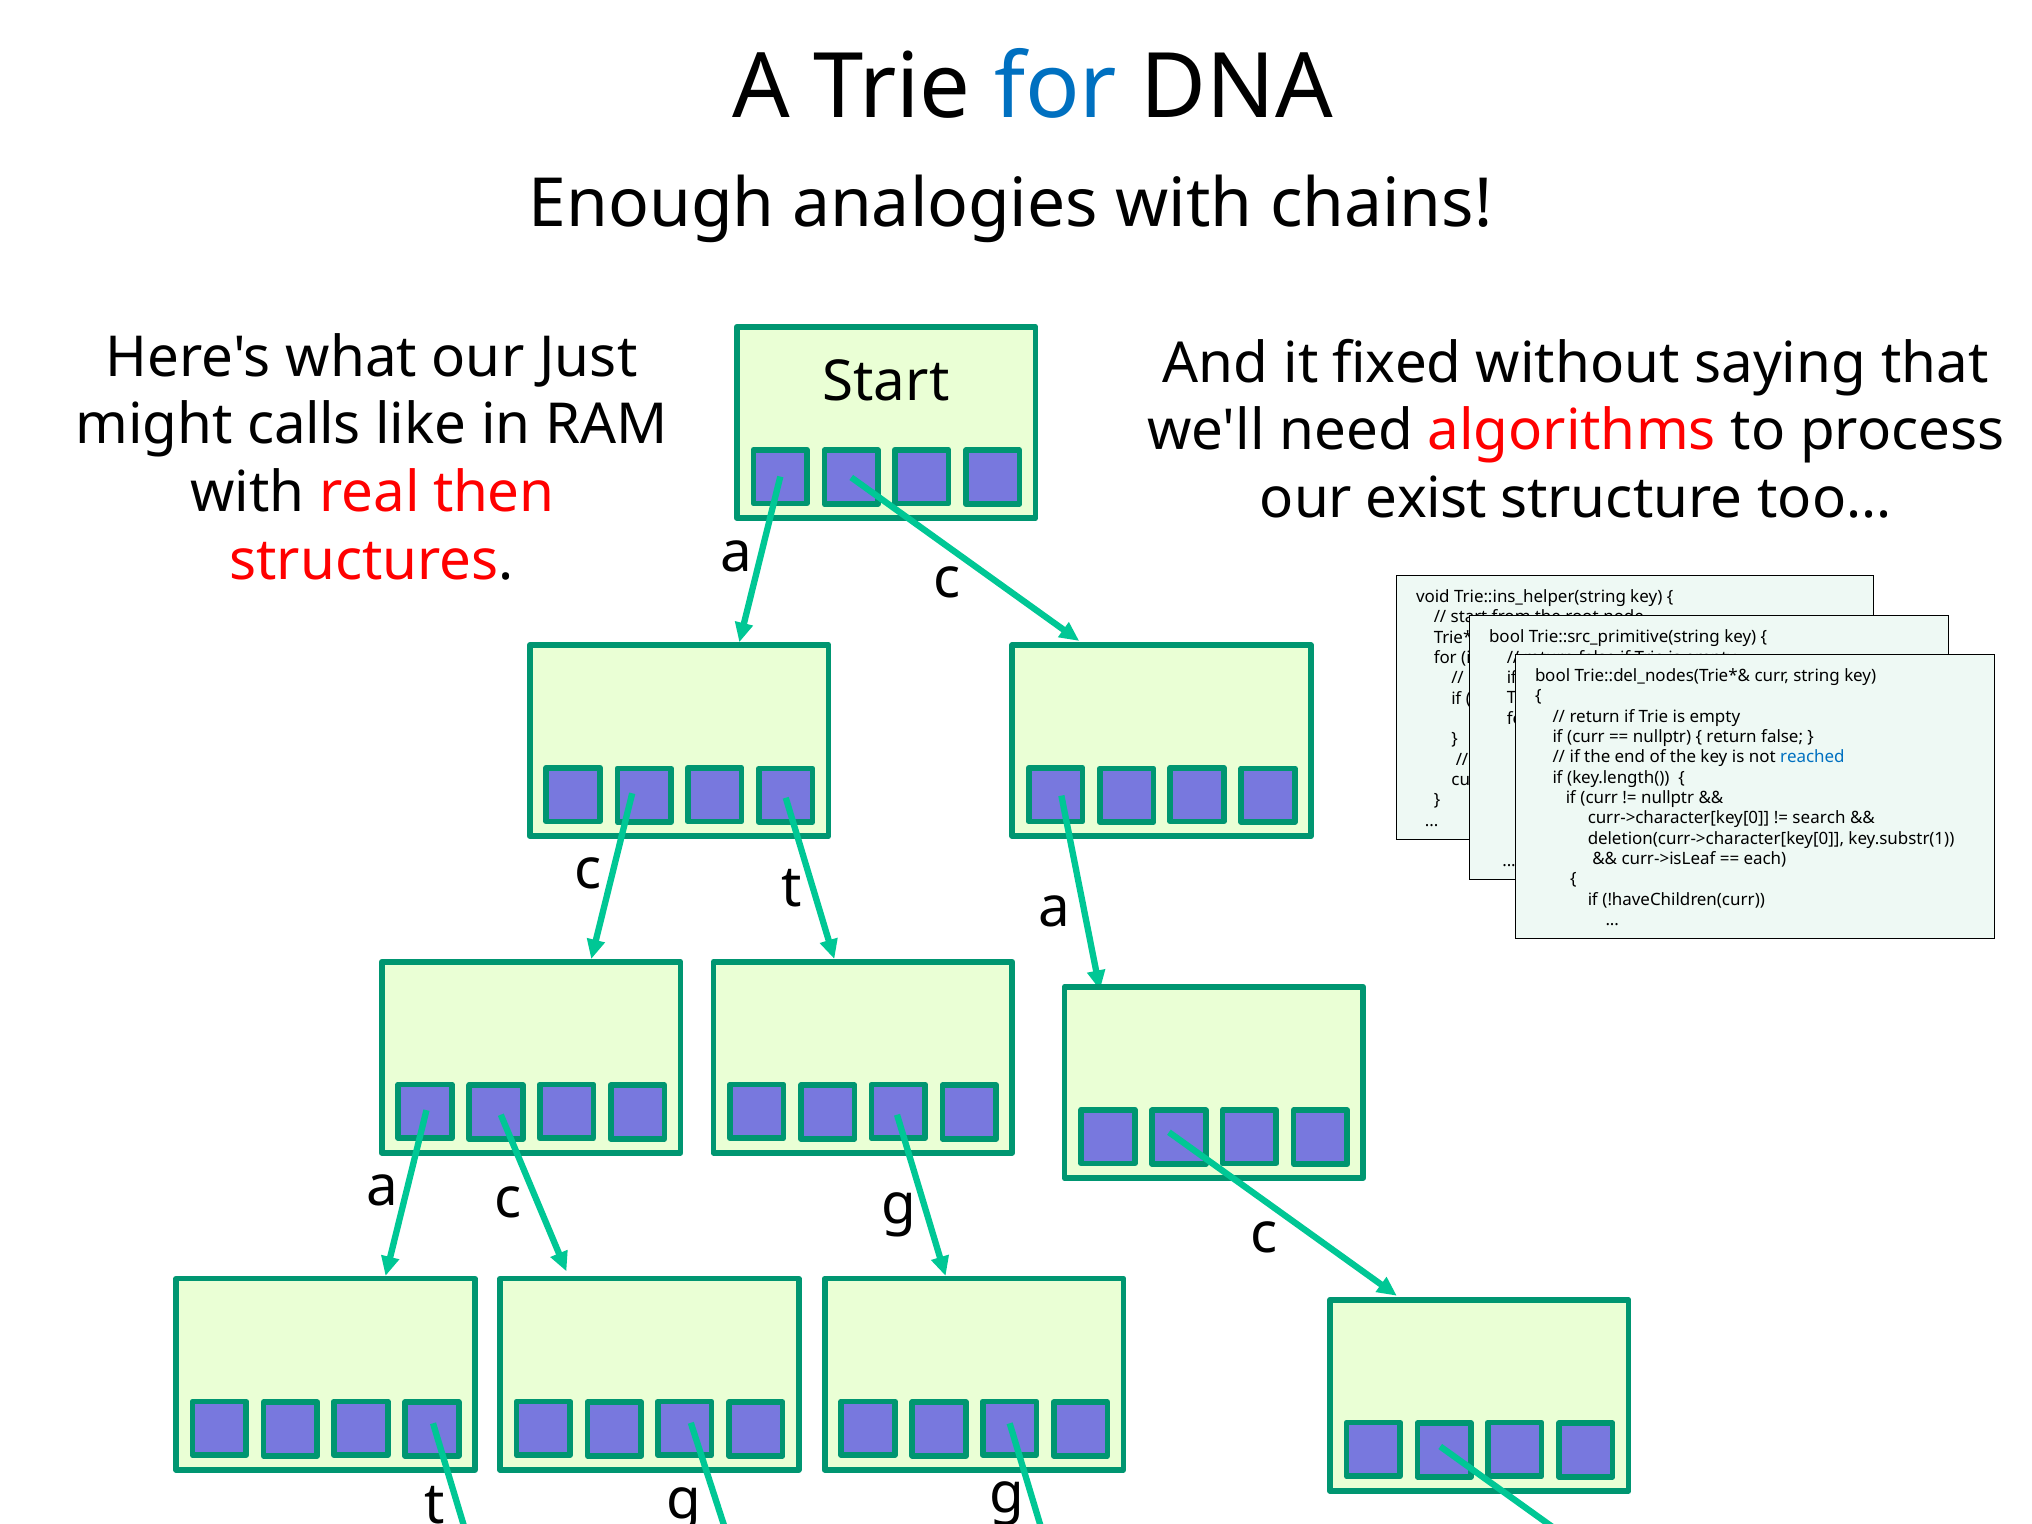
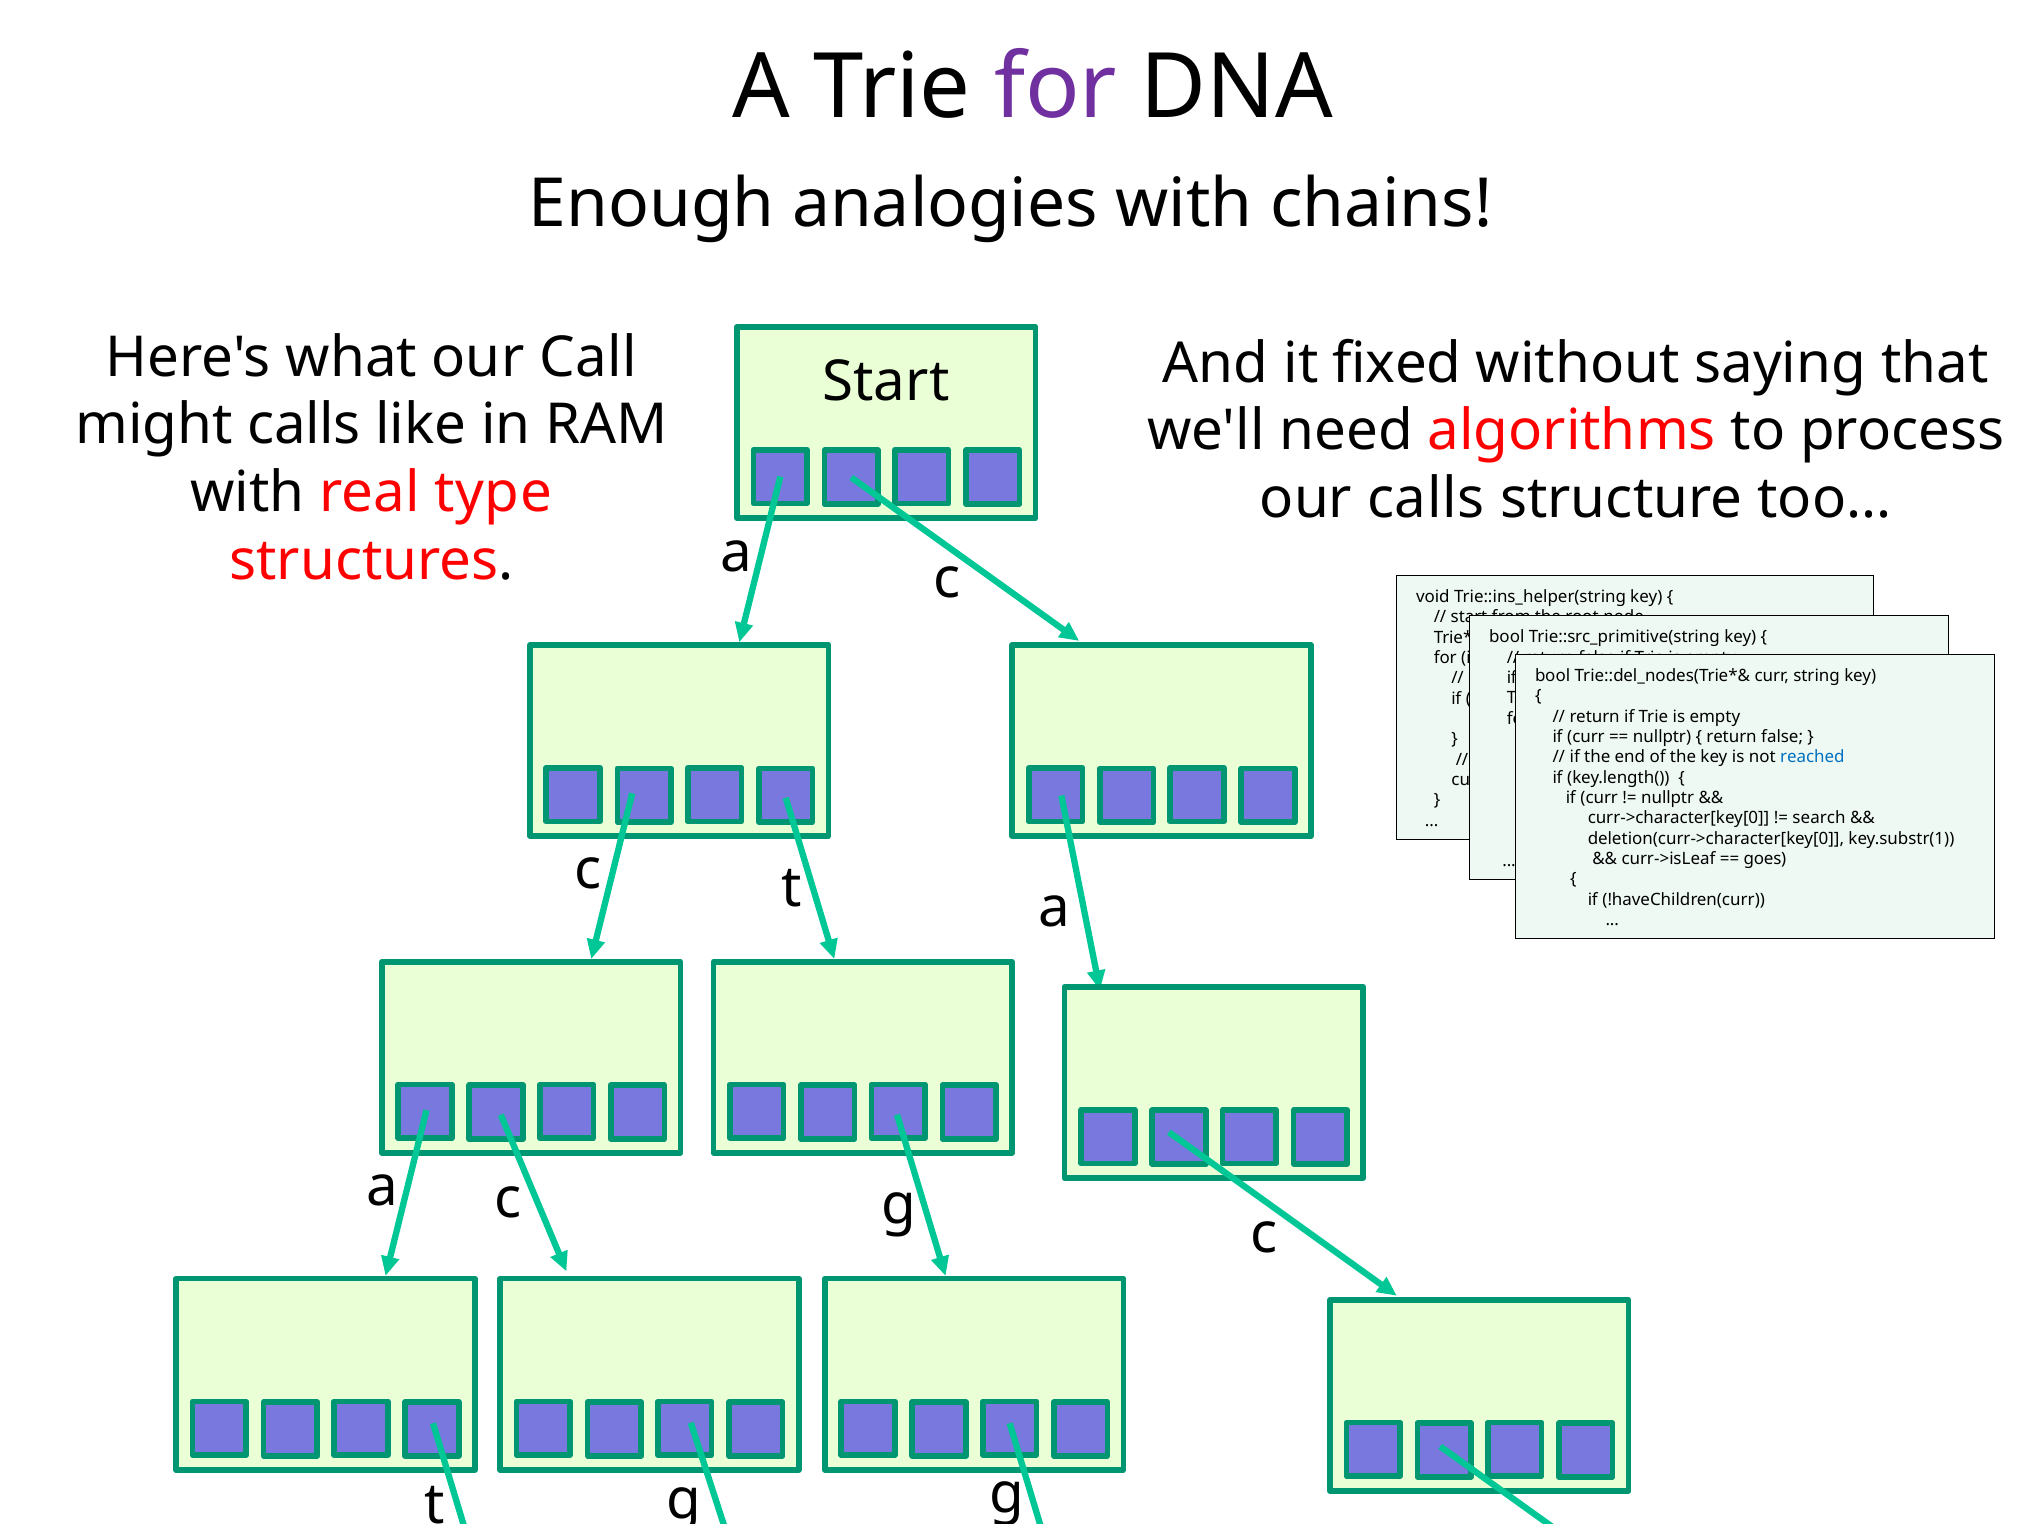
for colour: blue -> purple (1056, 87)
Just: Just -> Call (588, 357)
then: then -> type (493, 493)
our exist: exist -> calls (1426, 499)
each: each -> goes (1765, 859)
